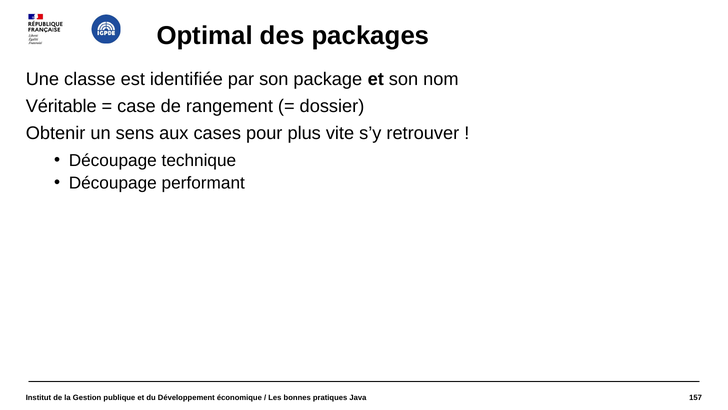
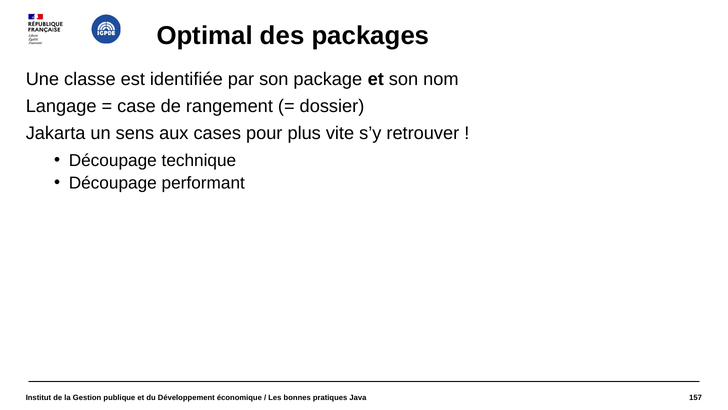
Véritable: Véritable -> Langage (61, 106)
Obtenir: Obtenir -> Jakarta (56, 133)
